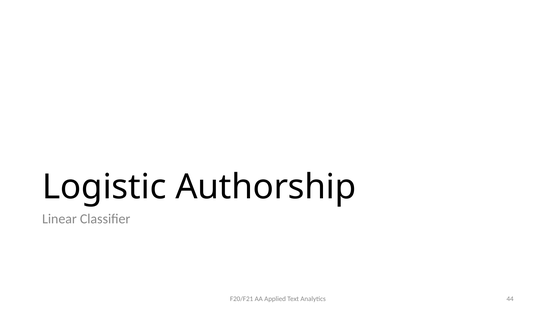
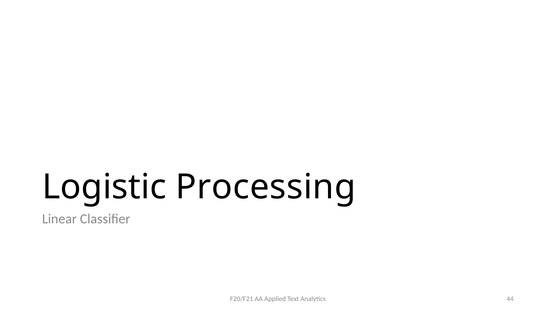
Authorship: Authorship -> Processing (266, 187)
